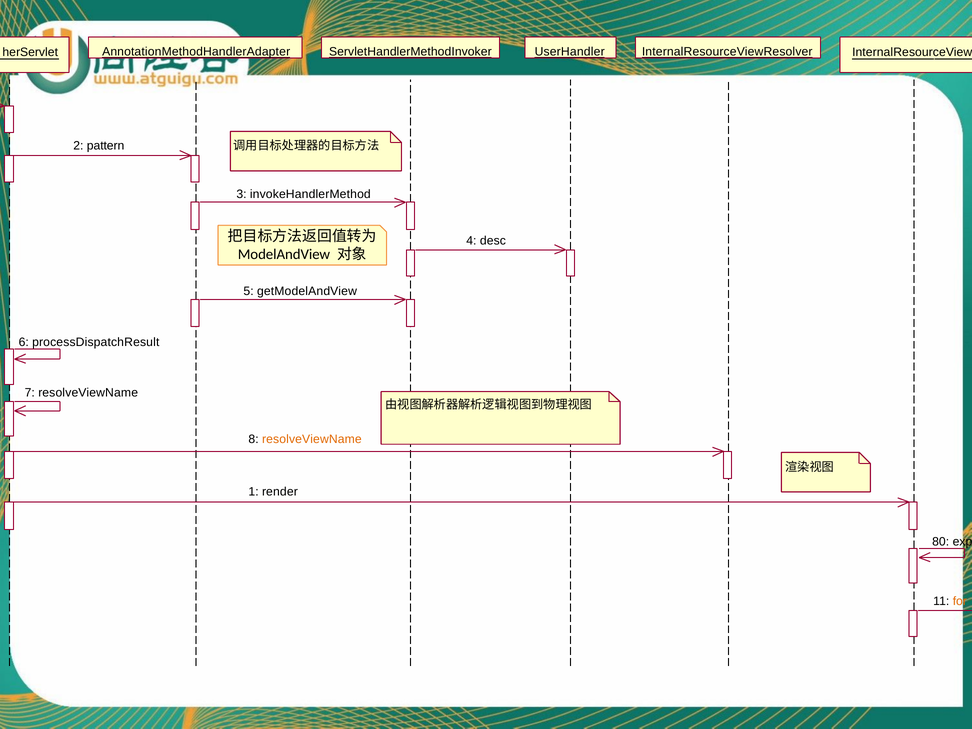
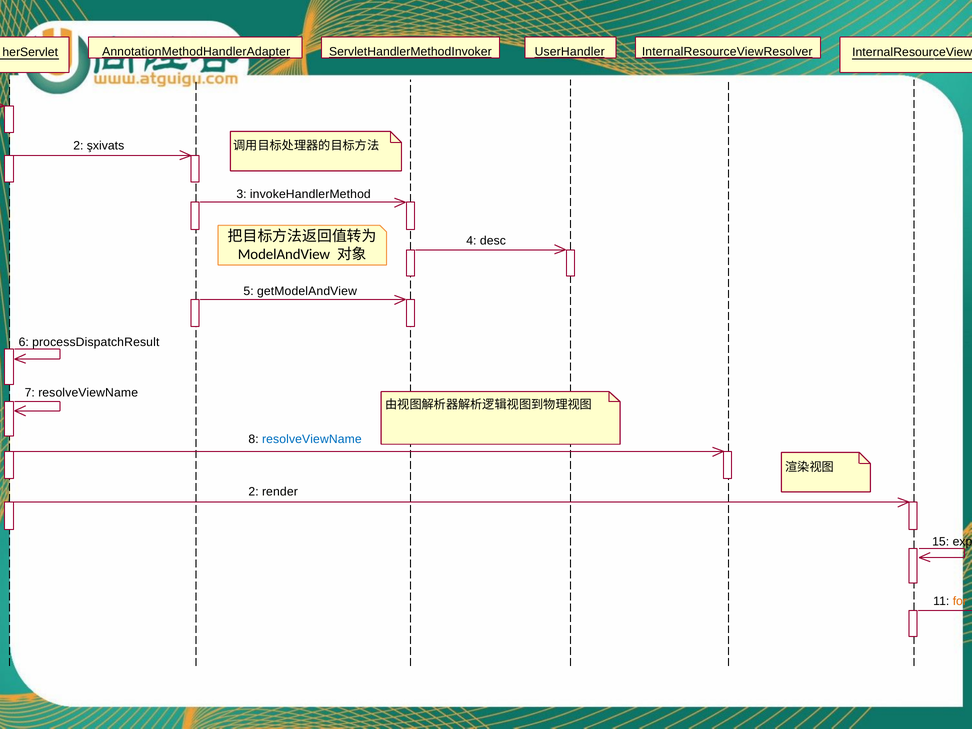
pattern: pattern -> şxivats (106, 146)
resolveViewName colour: orange -> blue (312, 439)
1: 1 -> 2 (254, 492)
80: 80 -> 15 (941, 542)
